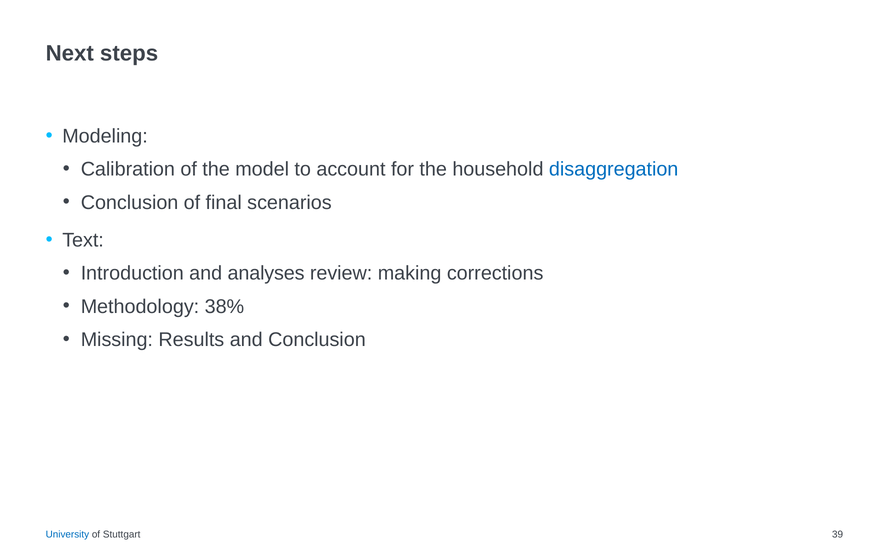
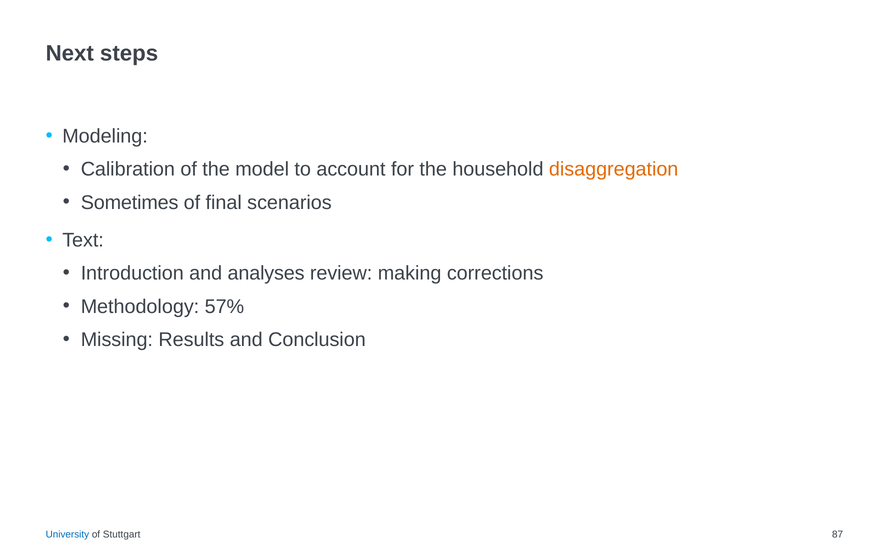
disaggregation colour: blue -> orange (614, 169)
Conclusion: Conclusion -> Sometimes (130, 203)
38%: 38% -> 57% (224, 307)
39: 39 -> 87 (838, 535)
